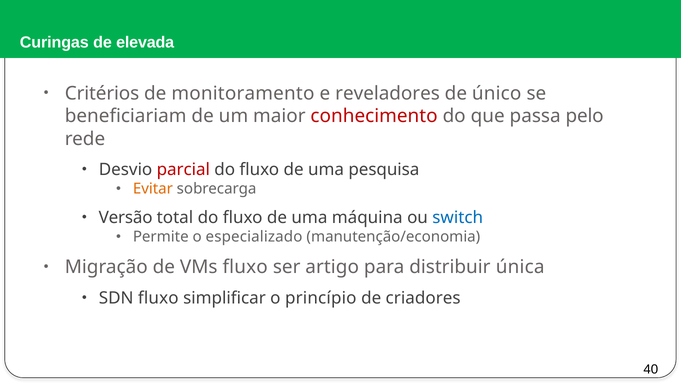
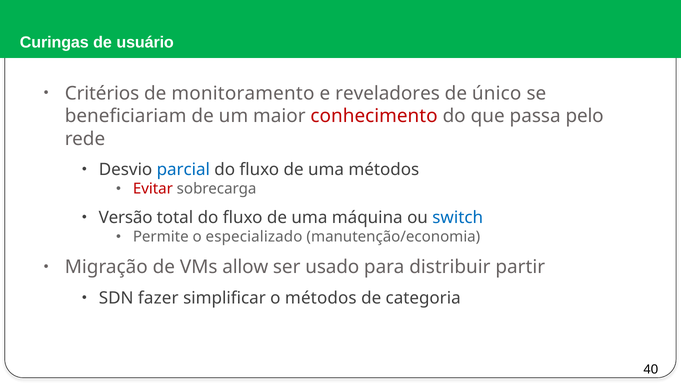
elevada: elevada -> usuário (145, 42)
parcial colour: red -> blue (183, 170)
uma pesquisa: pesquisa -> métodos (384, 170)
Evitar colour: orange -> red (153, 189)
VMs fluxo: fluxo -> allow (245, 267)
artigo: artigo -> usado (332, 267)
única: única -> partir (520, 267)
SDN fluxo: fluxo -> fazer (158, 298)
o princípio: princípio -> métodos (321, 298)
criadores: criadores -> categoria (423, 298)
